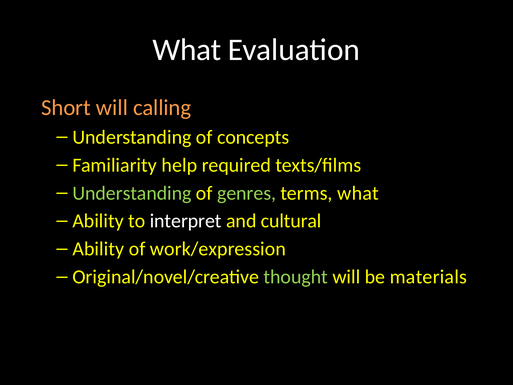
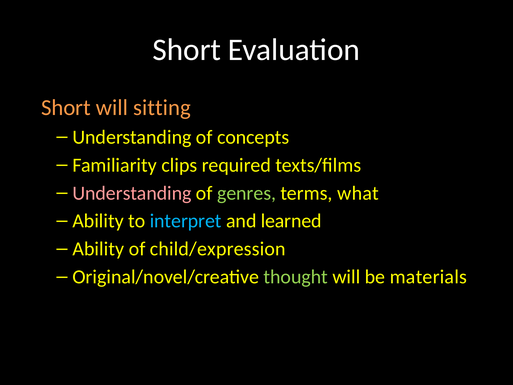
What: What -> Short (187, 50)
calling: calling -> sitting (162, 108)
help: help -> clips (179, 165)
Understanding colour: light green -> pink (132, 193)
interpret colour: white -> light blue (186, 221)
cultural: cultural -> learned (291, 221)
work/expression: work/expression -> child/expression (218, 249)
